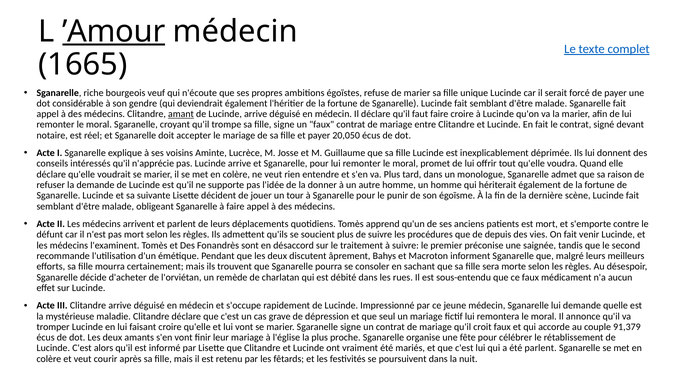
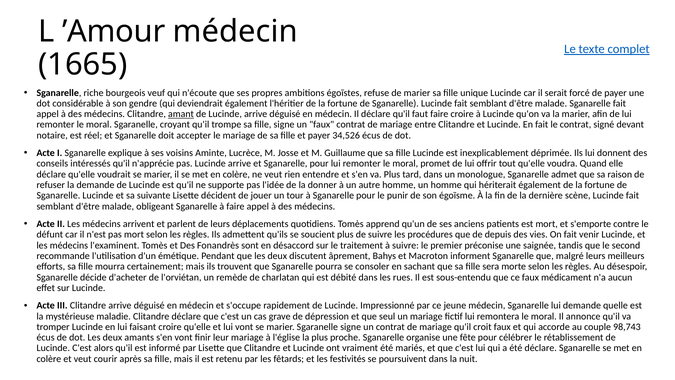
’Amour underline: present -> none (114, 31)
20,050: 20,050 -> 34,526 (346, 135)
91,379: 91,379 -> 98,743 (627, 327)
été parlent: parlent -> déclare (541, 348)
